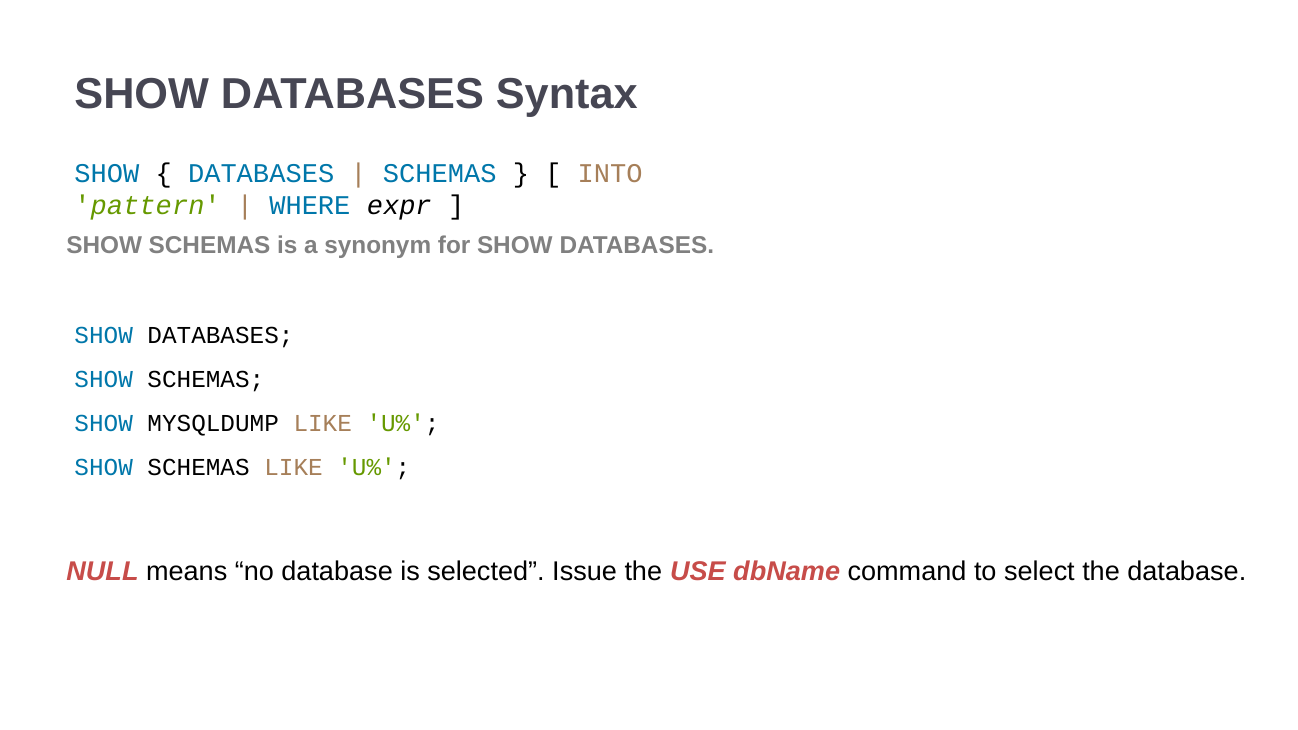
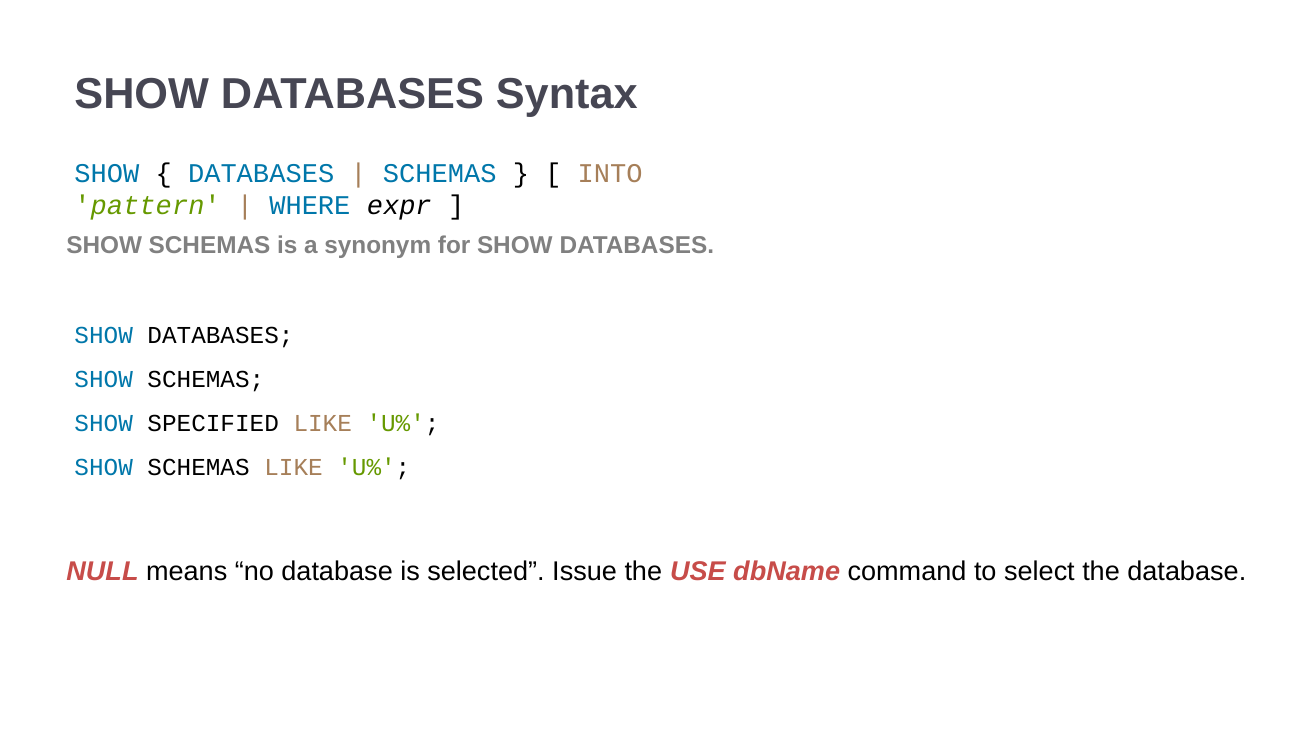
MYSQLDUMP: MYSQLDUMP -> SPECIFIED (213, 423)
